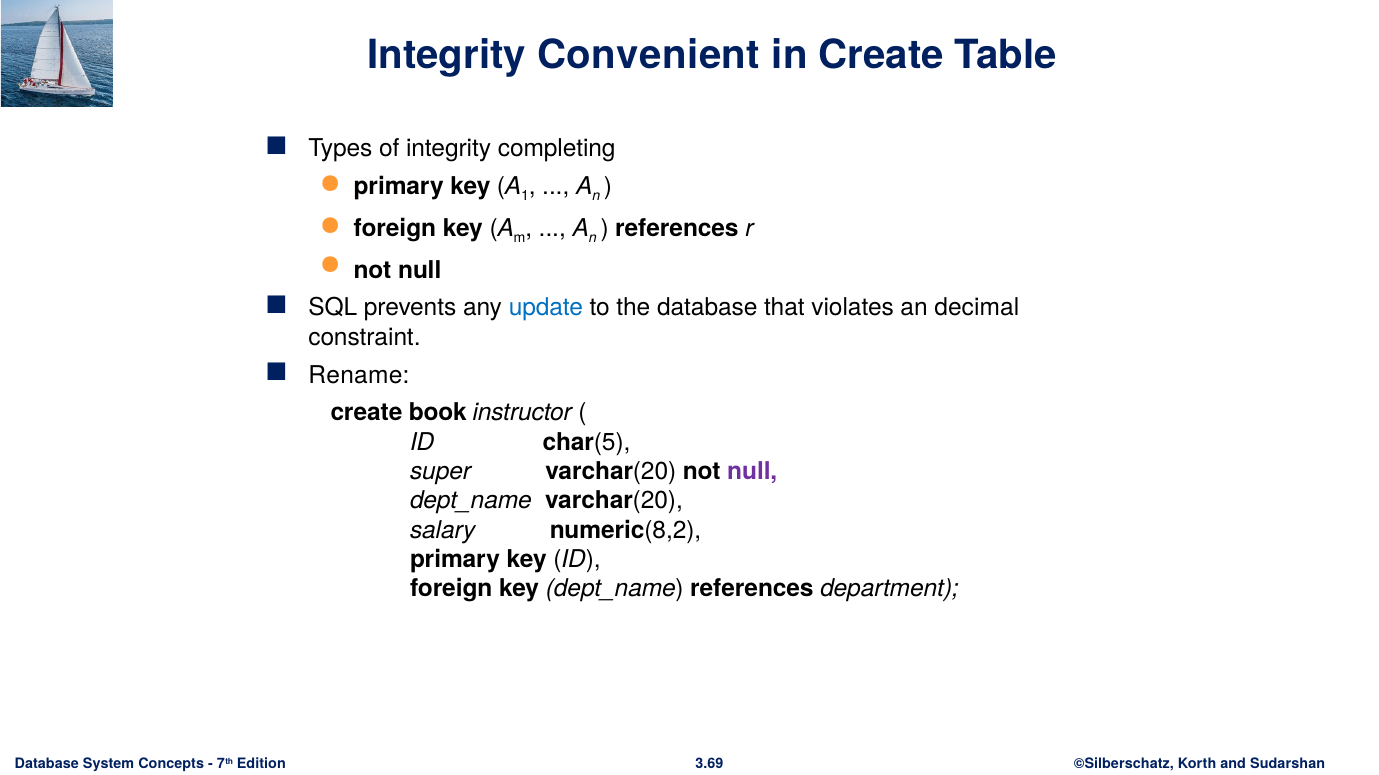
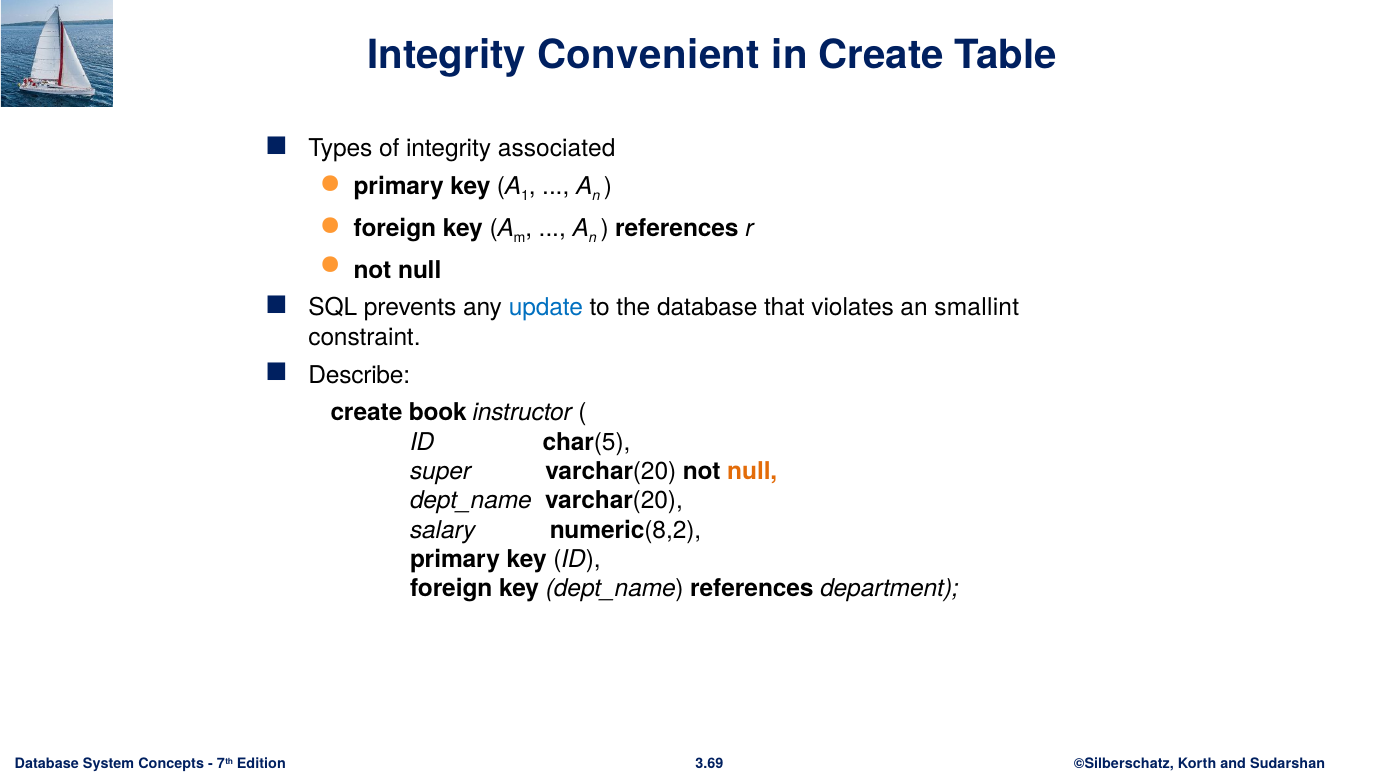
completing: completing -> associated (557, 149)
decimal: decimal -> smallint (977, 308)
Rename: Rename -> Describe (359, 375)
null colour: purple -> orange (752, 472)
